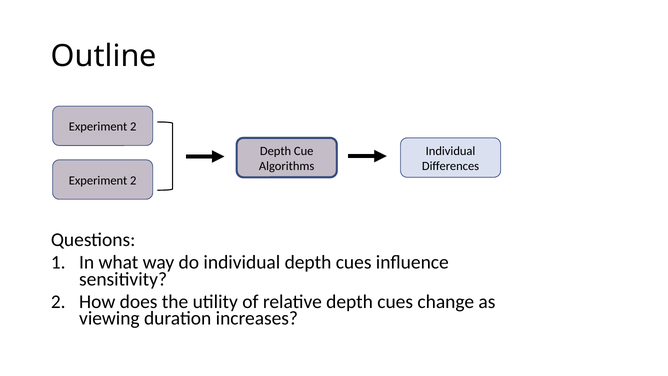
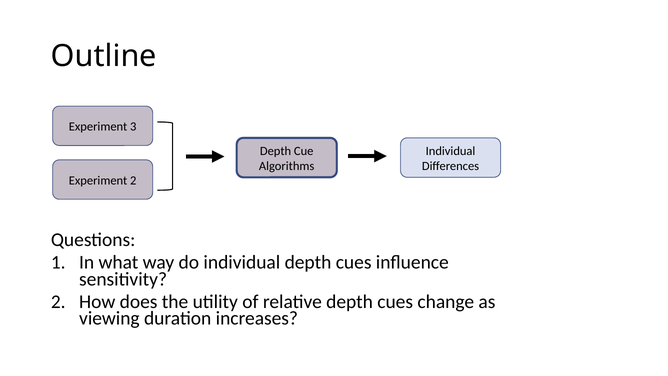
2: 2 -> 3 (133, 127)
